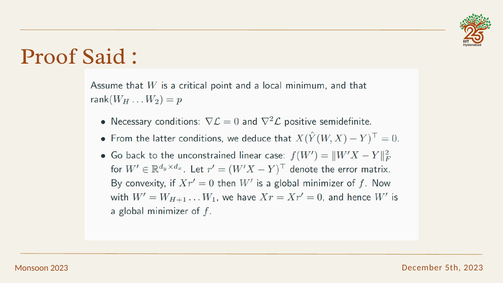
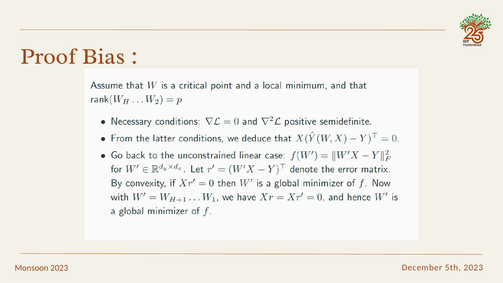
Said: Said -> Bias (104, 56)
